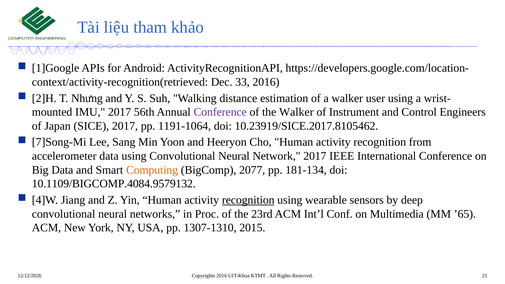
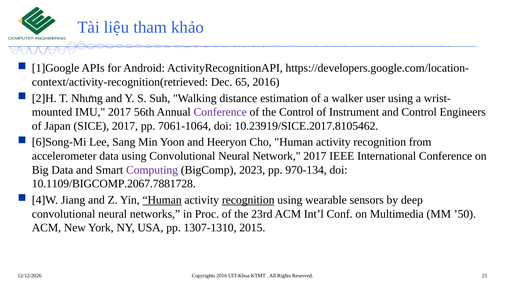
33: 33 -> 65 (242, 82)
the Walker: Walker -> Control (296, 112)
1191-1064: 1191-1064 -> 7061-1064 (185, 126)
7]Song-Mi: 7]Song-Mi -> 6]Song-Mi (59, 142)
Computing colour: orange -> purple (152, 170)
2077: 2077 -> 2023 (252, 170)
181-134: 181-134 -> 970-134 (306, 170)
10.1109/BIGCOMP.4084.9579132: 10.1109/BIGCOMP.4084.9579132 -> 10.1109/BIGCOMP.2067.7881728 (114, 184)
Human underline: none -> present (162, 200)
’65: ’65 -> ’50 (465, 214)
